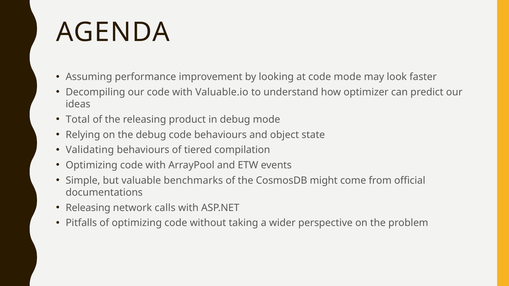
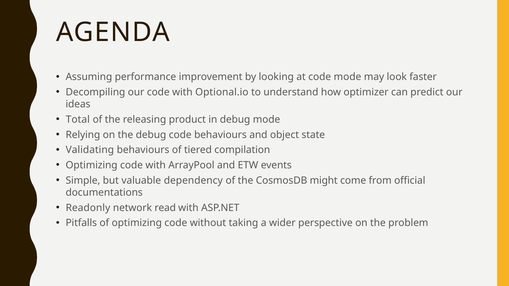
Valuable.io: Valuable.io -> Optional.io (222, 92)
benchmarks: benchmarks -> dependency (193, 181)
Releasing: Releasing -> Readonly (88, 208)
calls: calls -> read (165, 208)
